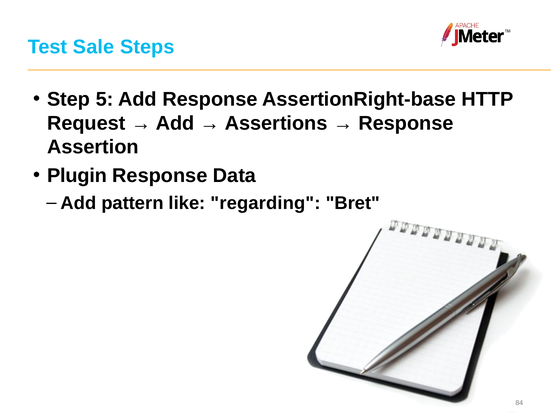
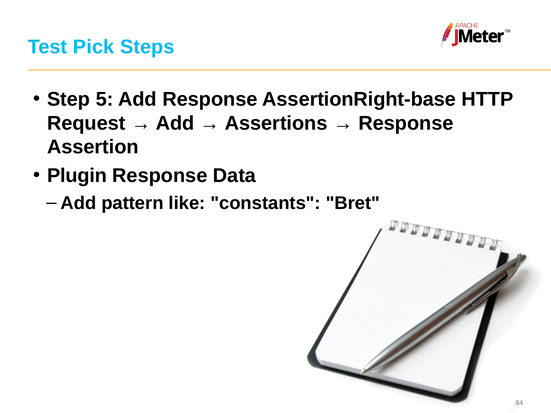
Sale: Sale -> Pick (94, 47)
regarding: regarding -> constants (266, 203)
